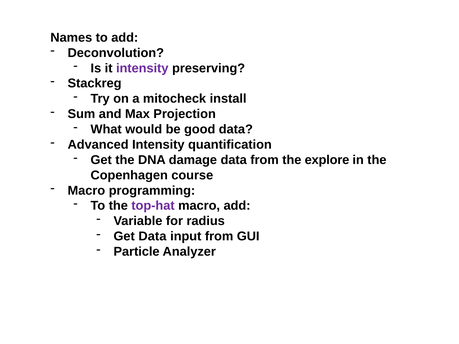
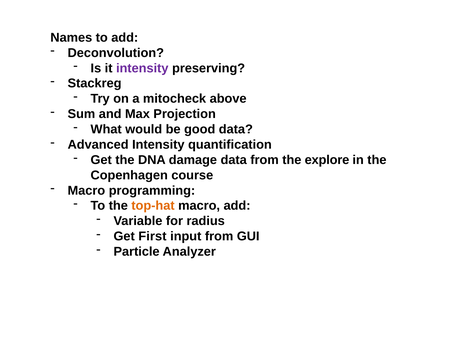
install: install -> above (228, 99)
top-hat colour: purple -> orange (153, 206)
Get Data: Data -> First (152, 237)
